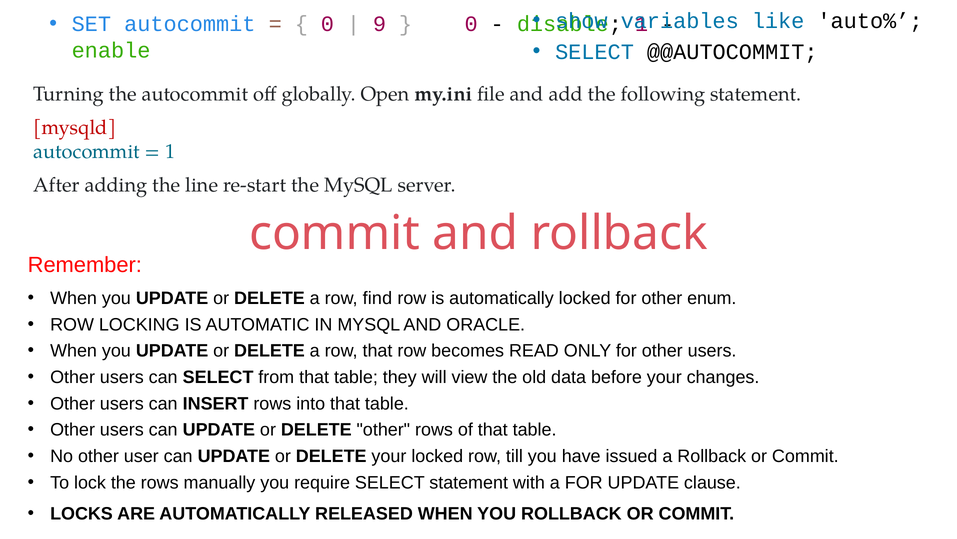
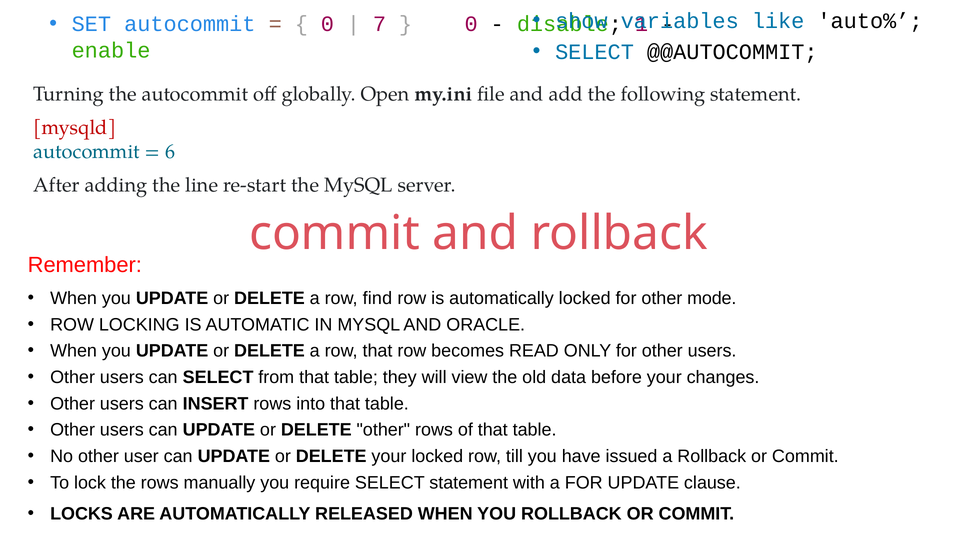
9: 9 -> 7 (380, 24)
1: 1 -> 6 (170, 151)
enum: enum -> mode (712, 298)
